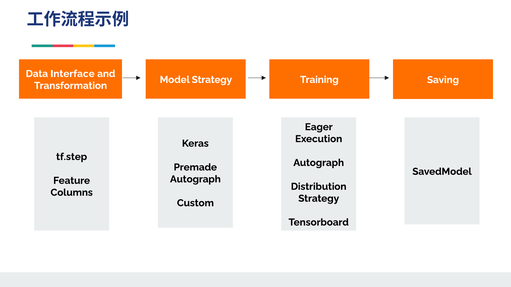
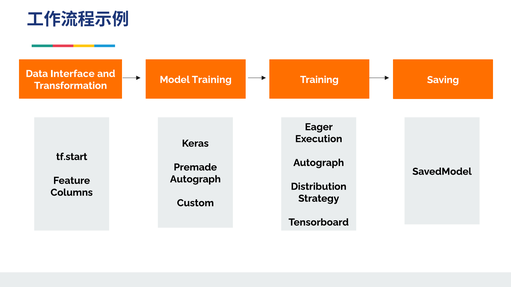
Model Strategy: Strategy -> Training (212, 80)
tf.step: tf.step -> tf.start (72, 157)
